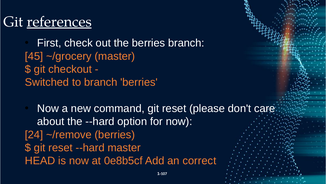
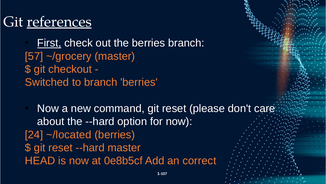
First underline: none -> present (49, 43)
45: 45 -> 57 (34, 56)
~/remove: ~/remove -> ~/located (69, 134)
